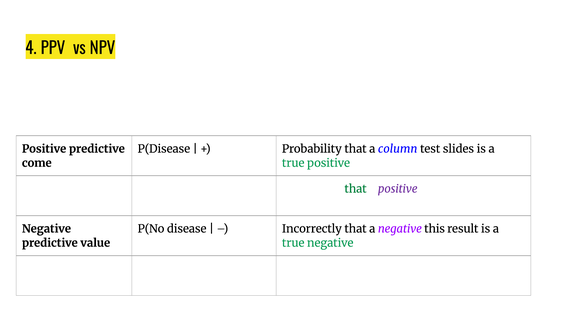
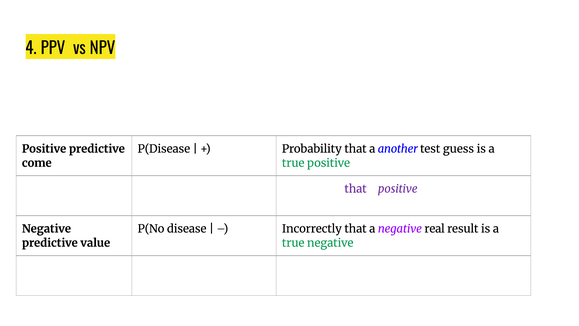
column: column -> another (398, 149)
slides: slides -> guess (458, 149)
that colour: green -> purple (356, 189)
this: this -> real (435, 229)
